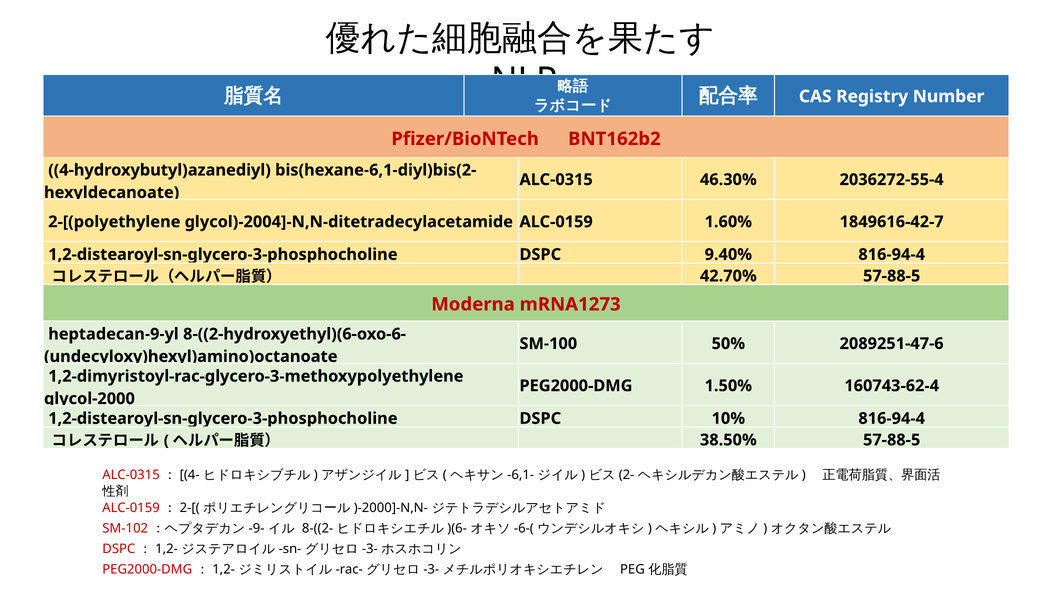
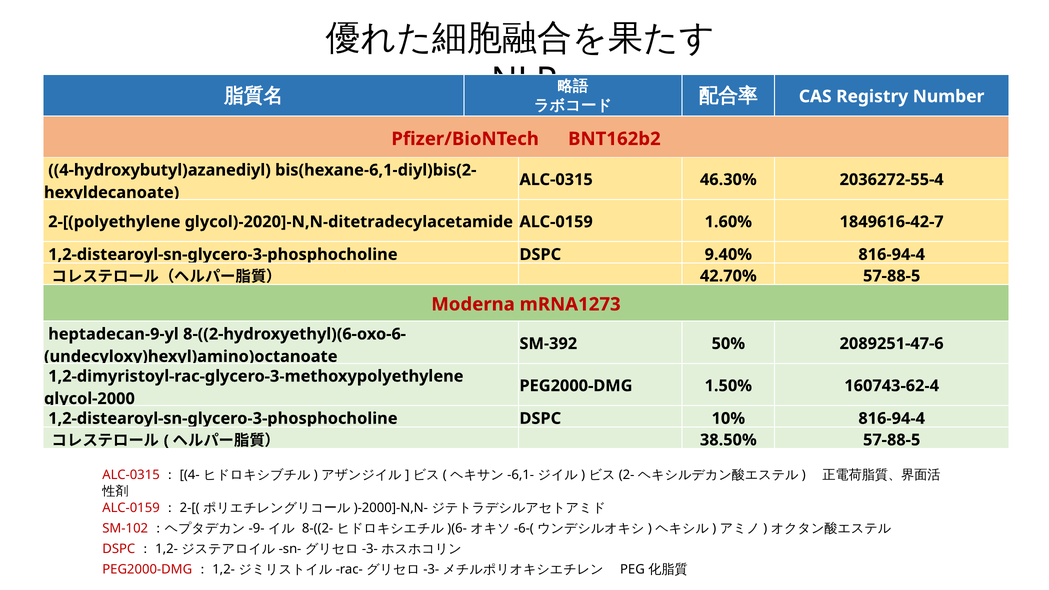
glycol)-2004]-N,N-ditetradecylacetamide: glycol)-2004]-N,N-ditetradecylacetamide -> glycol)-2020]-N,N-ditetradecylacetamide (349, 222)
SM-100: SM-100 -> SM-392 (548, 344)
